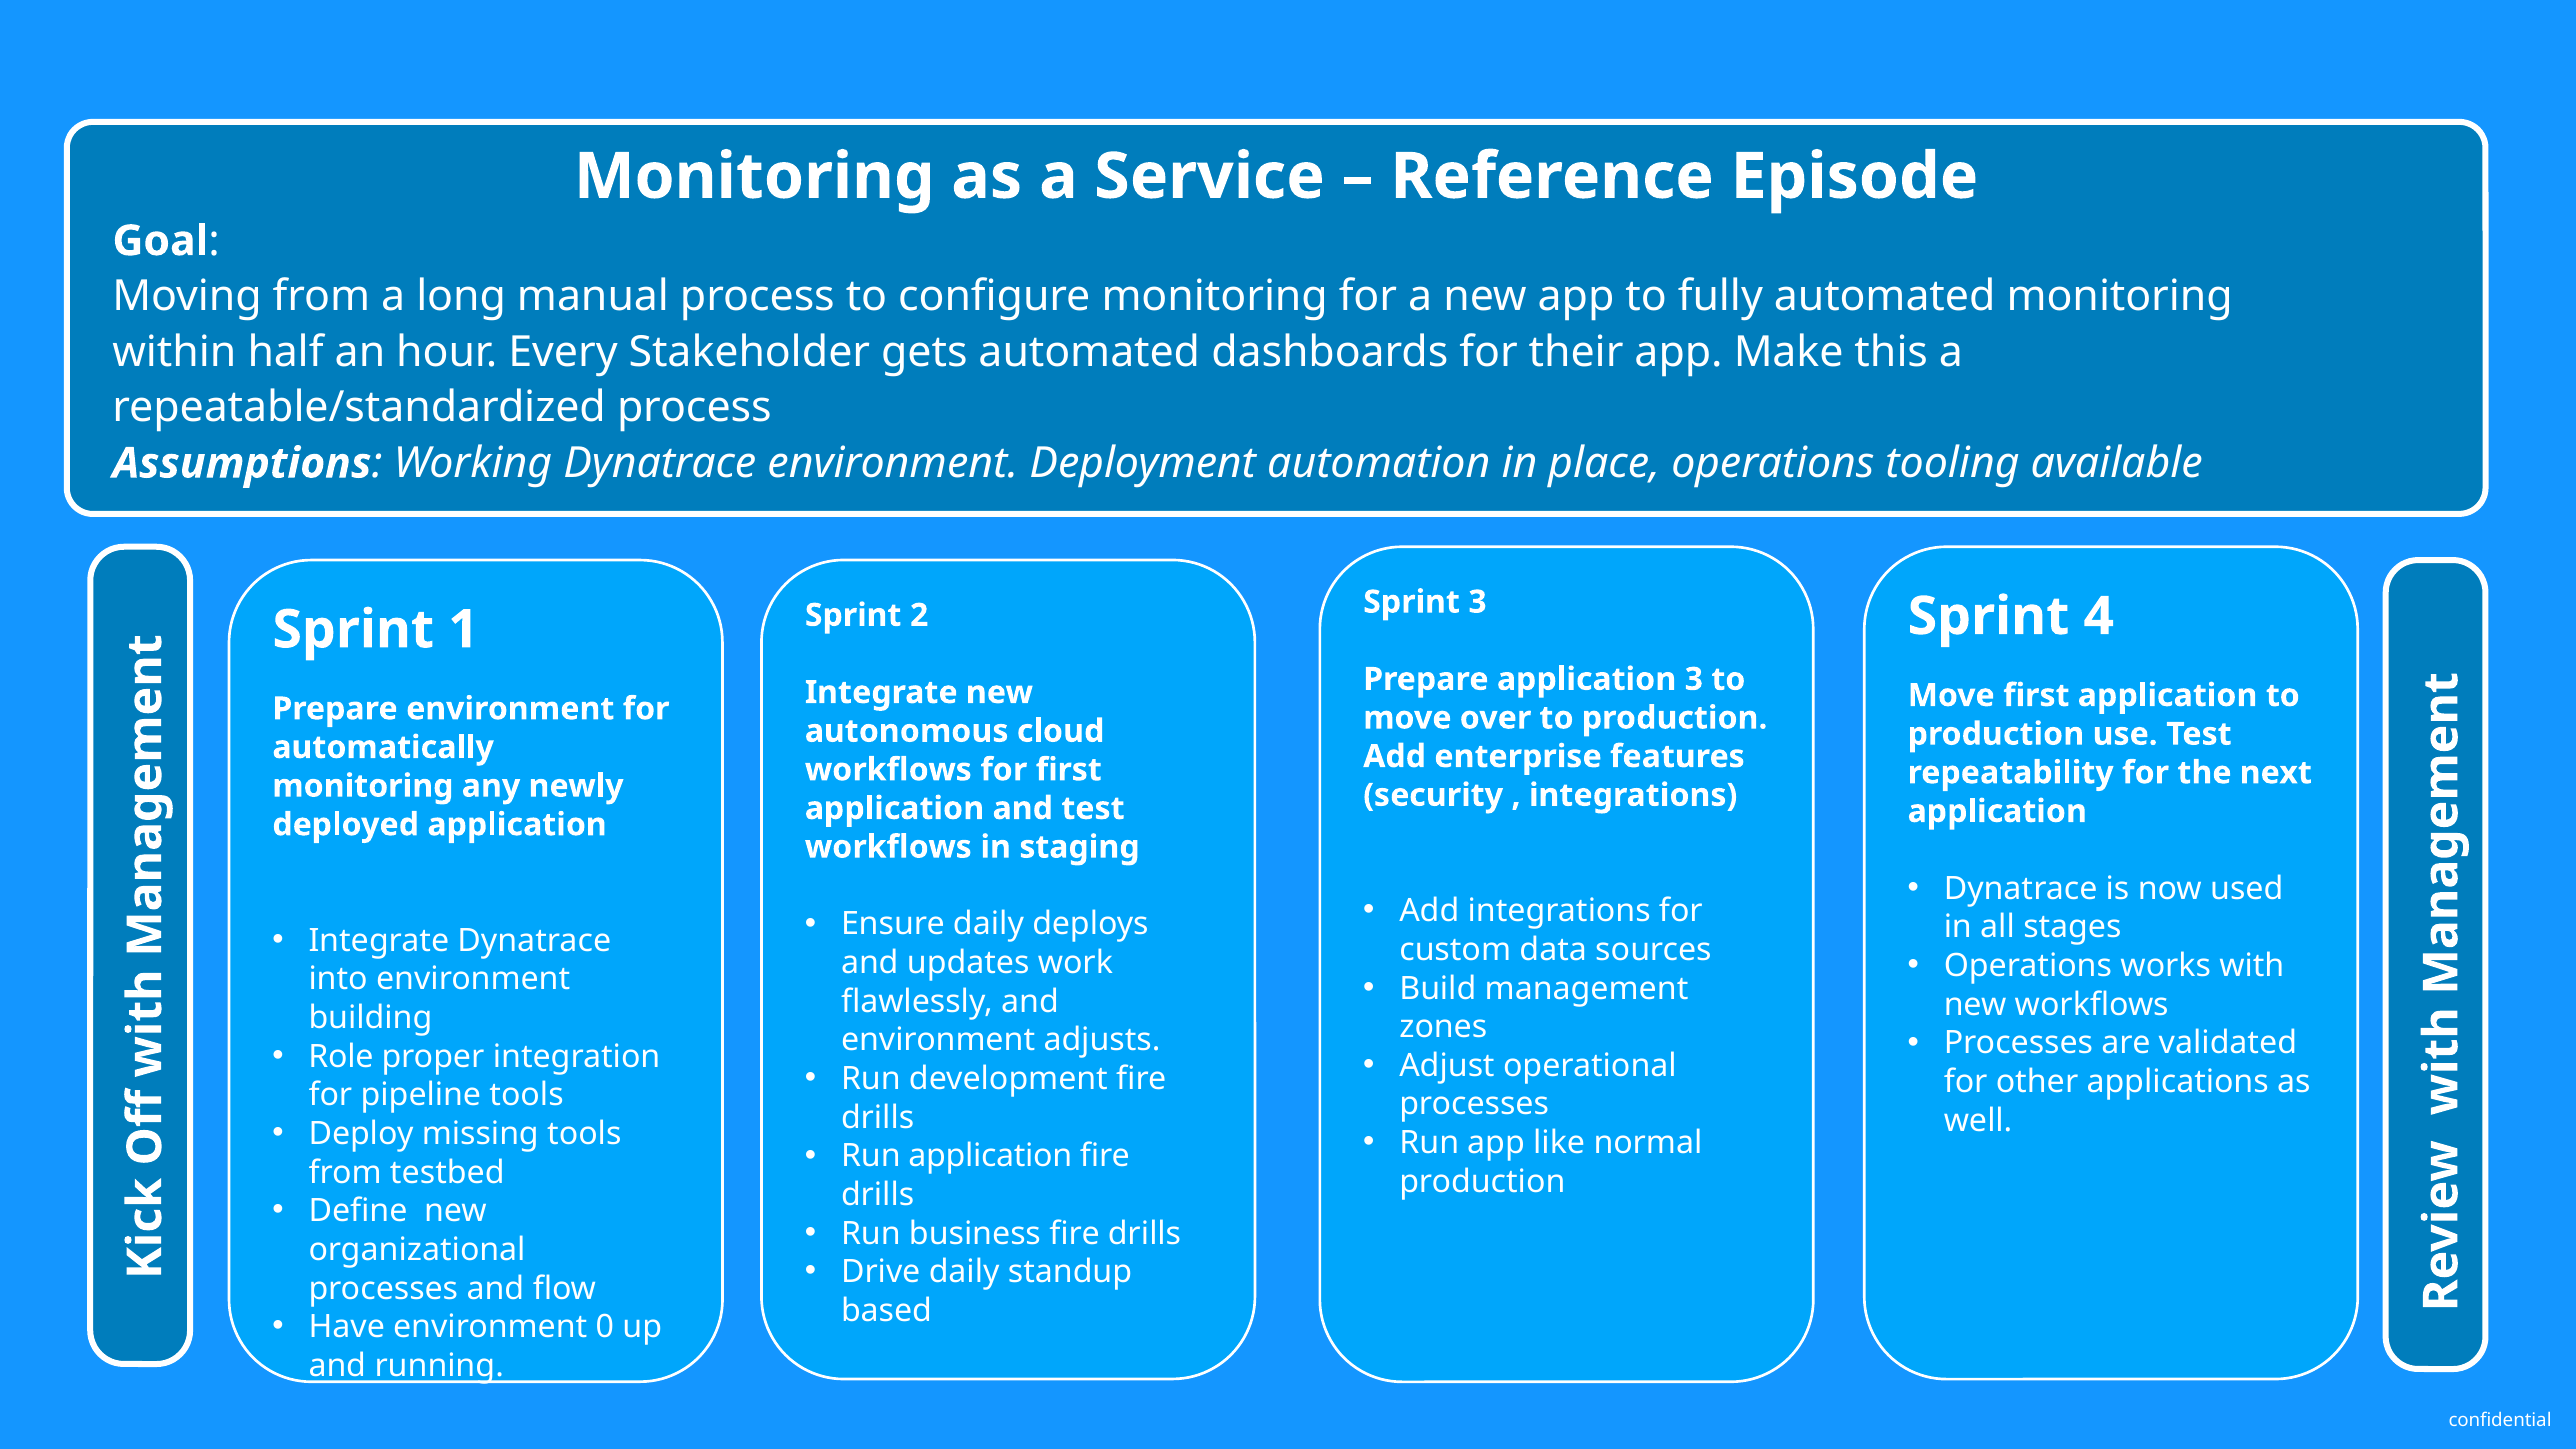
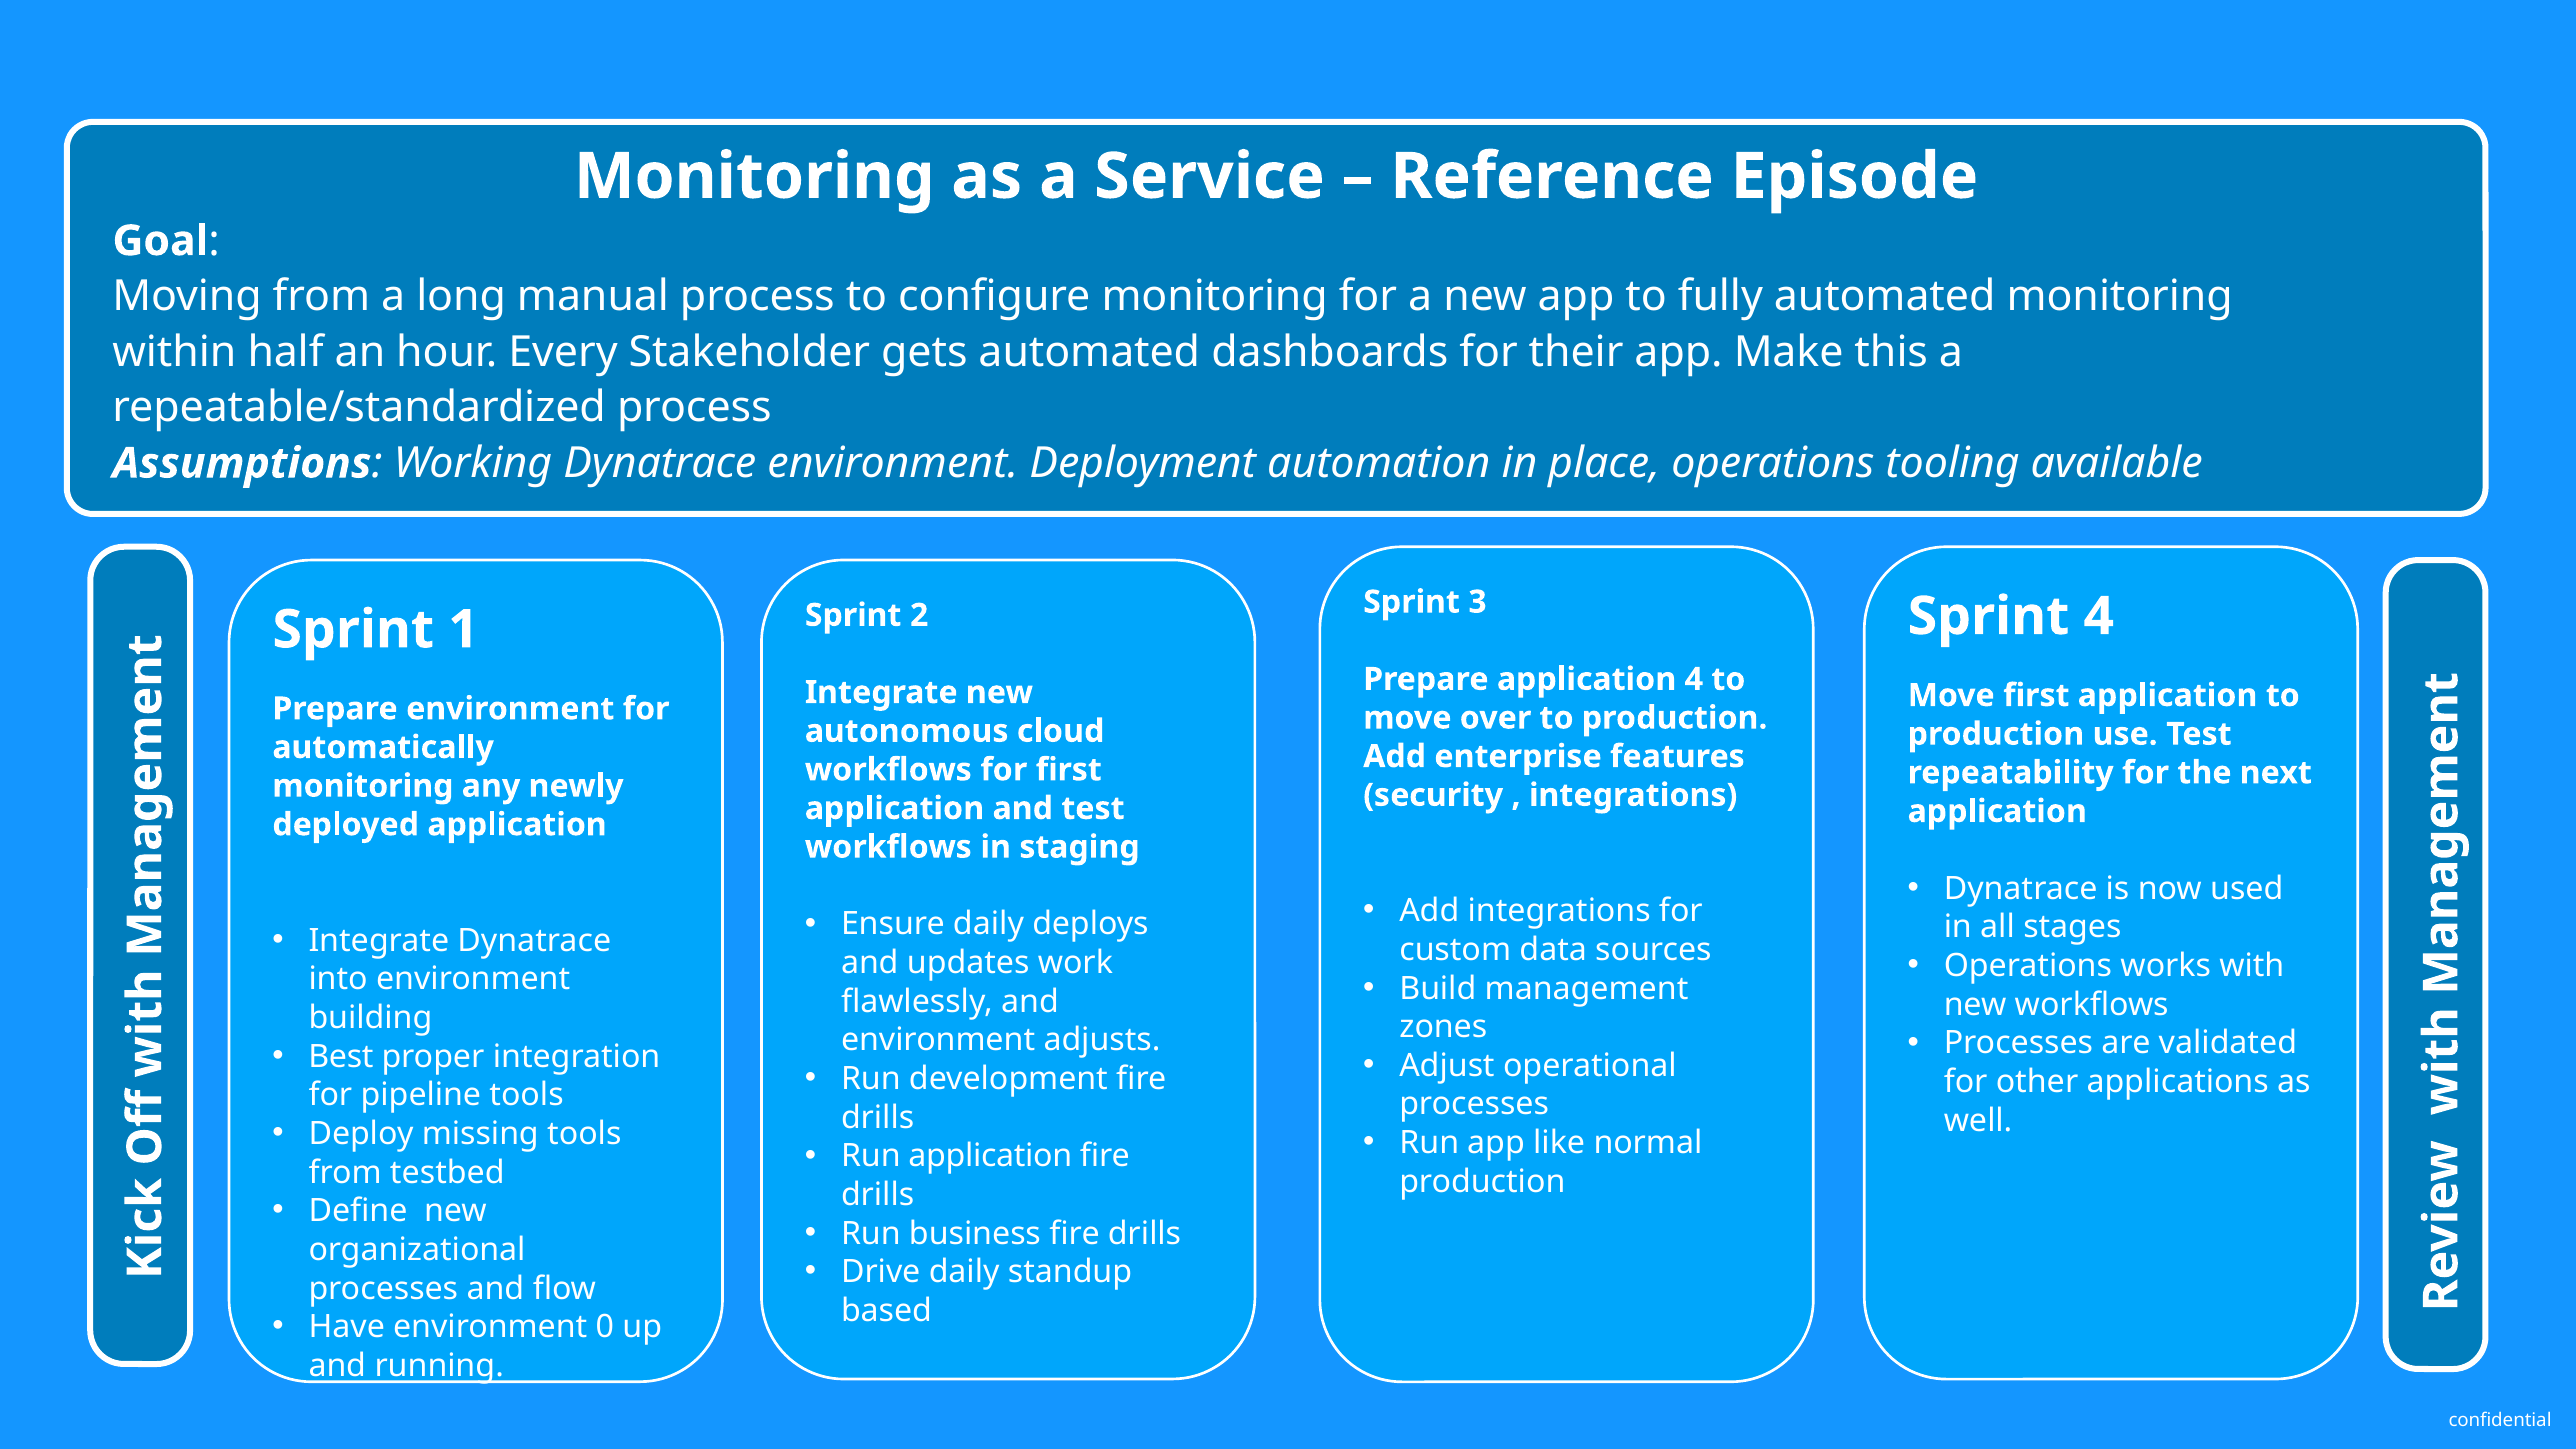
application 3: 3 -> 4 (1694, 679)
Role: Role -> Best (341, 1057)
